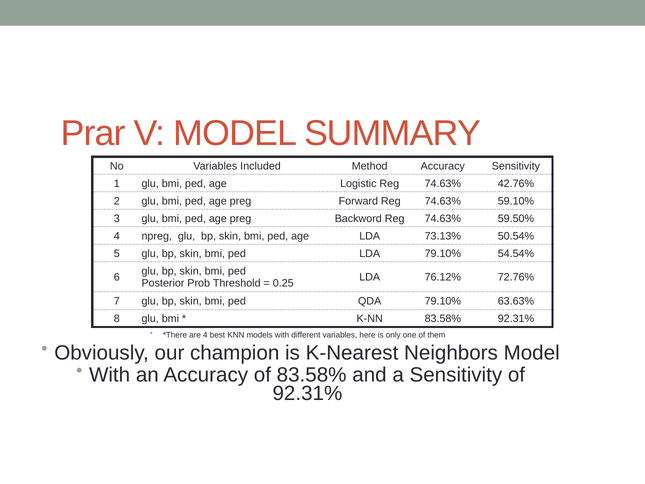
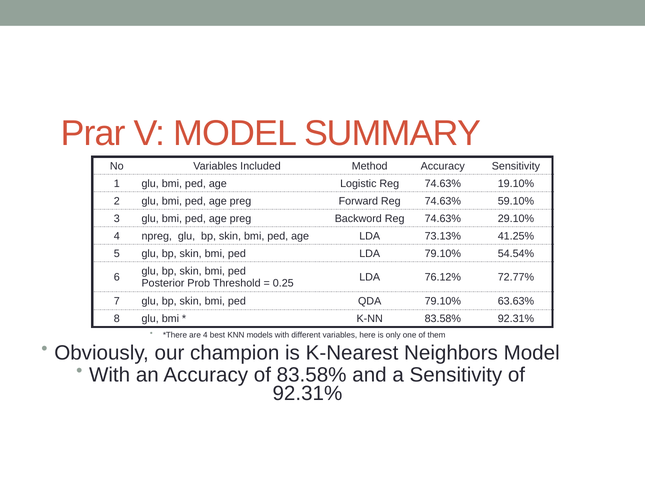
42.76%: 42.76% -> 19.10% (516, 183)
59.50%: 59.50% -> 29.10% (516, 218)
50.54%: 50.54% -> 41.25% (516, 236)
72.76%: 72.76% -> 72.77% (516, 277)
